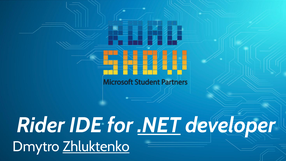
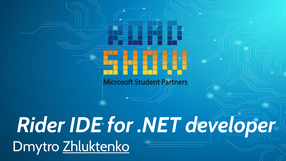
.NET underline: present -> none (159, 125)
